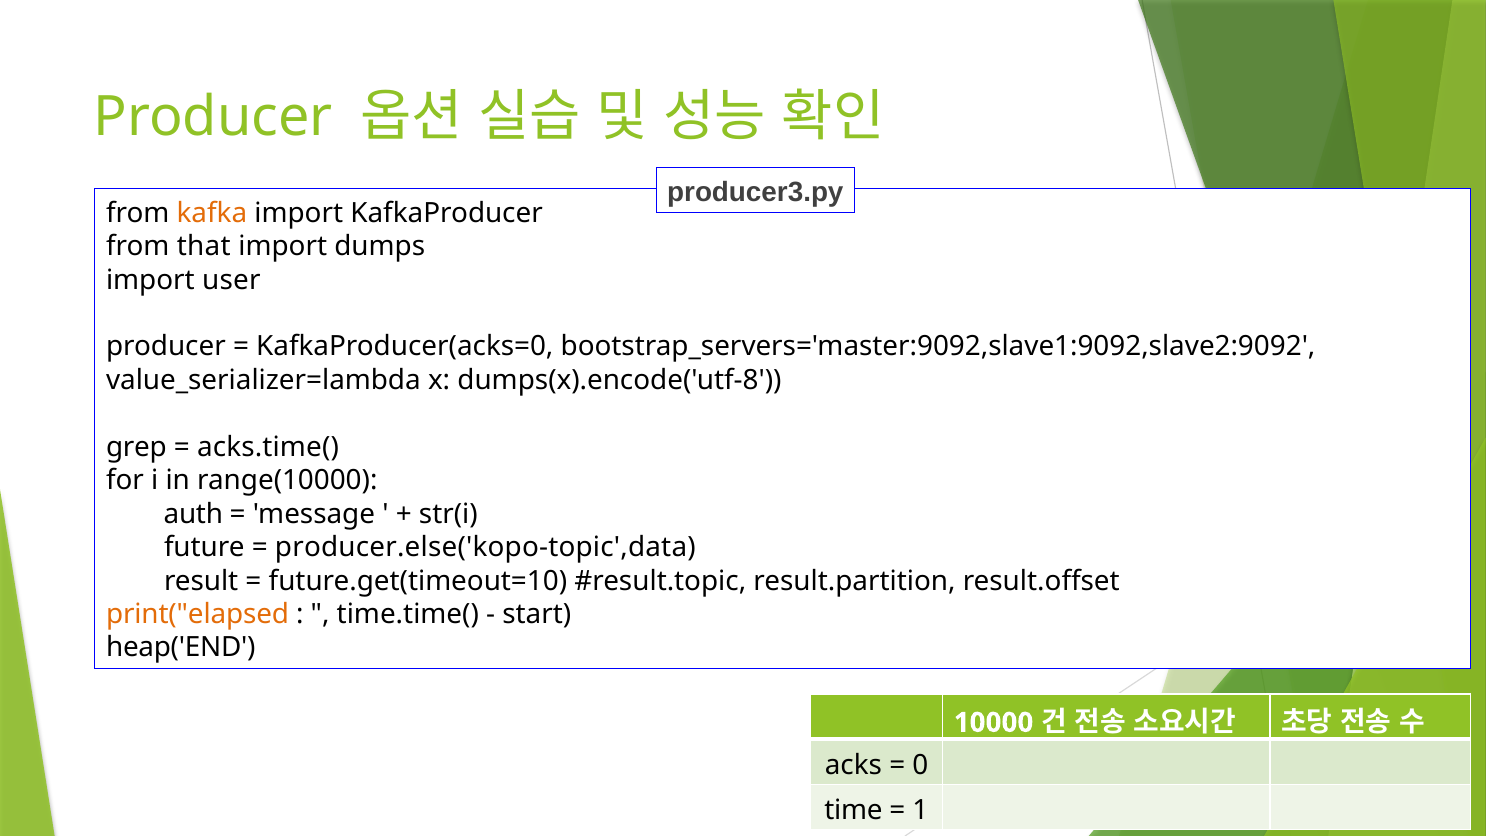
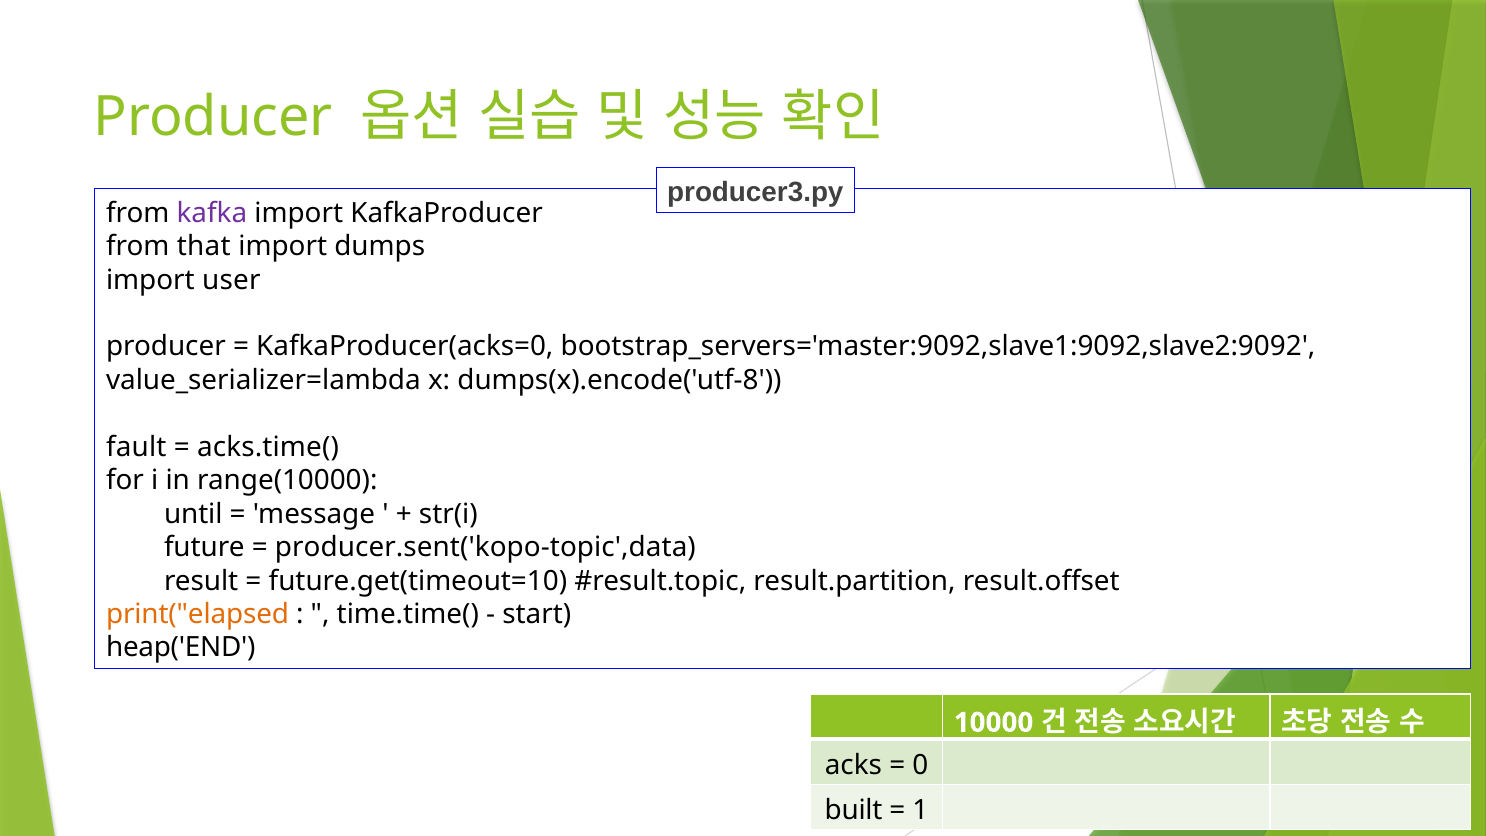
kafka colour: orange -> purple (212, 213)
grep: grep -> fault (136, 447)
auth: auth -> until (193, 514)
producer.else('kopo-topic',data: producer.else('kopo-topic',data -> producer.sent('kopo-topic',data (485, 547)
time: time -> built (854, 810)
